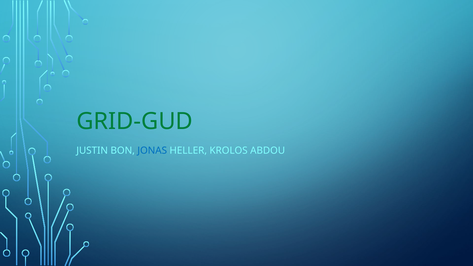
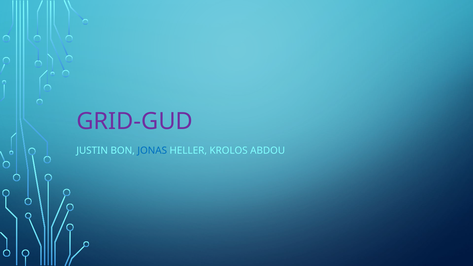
GRID-GUD colour: green -> purple (135, 121)
